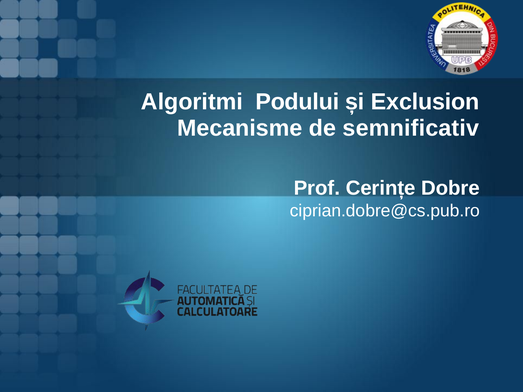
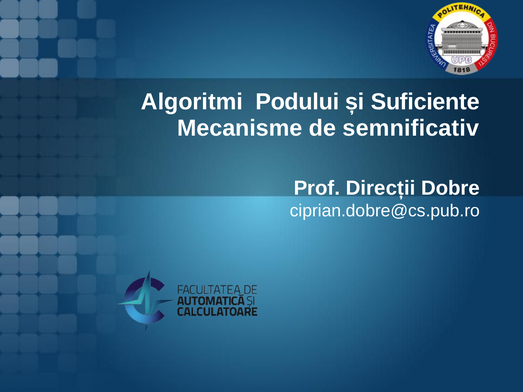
Exclusion: Exclusion -> Suficiente (425, 102)
Cerințe: Cerințe -> Direcții (381, 188)
